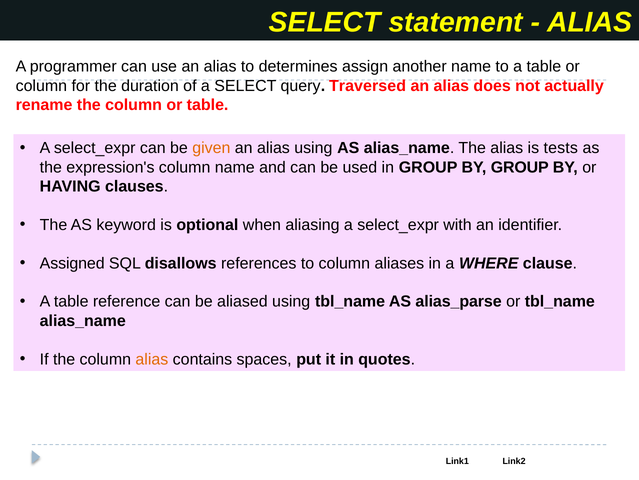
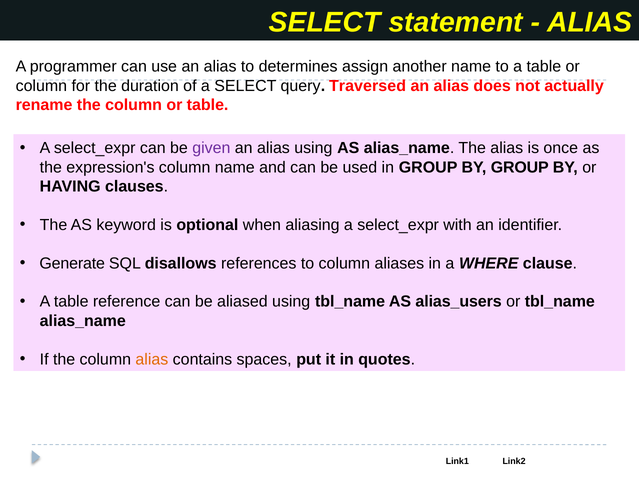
given colour: orange -> purple (211, 148)
tests: tests -> once (561, 148)
Assigned: Assigned -> Generate (72, 263)
alias_parse: alias_parse -> alias_users (459, 301)
